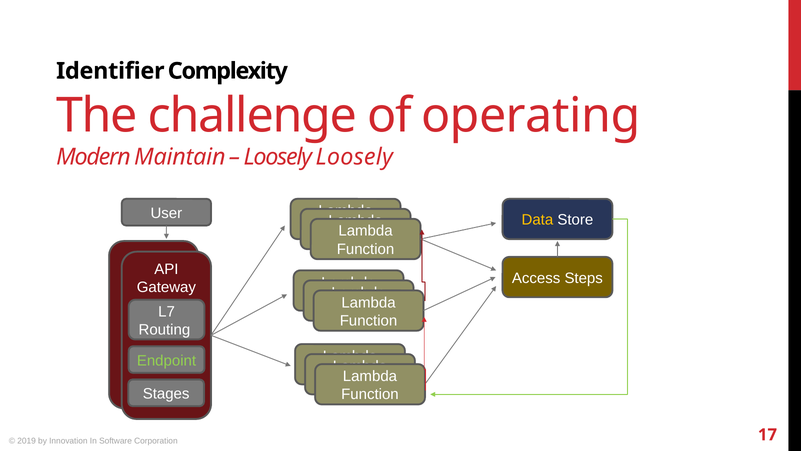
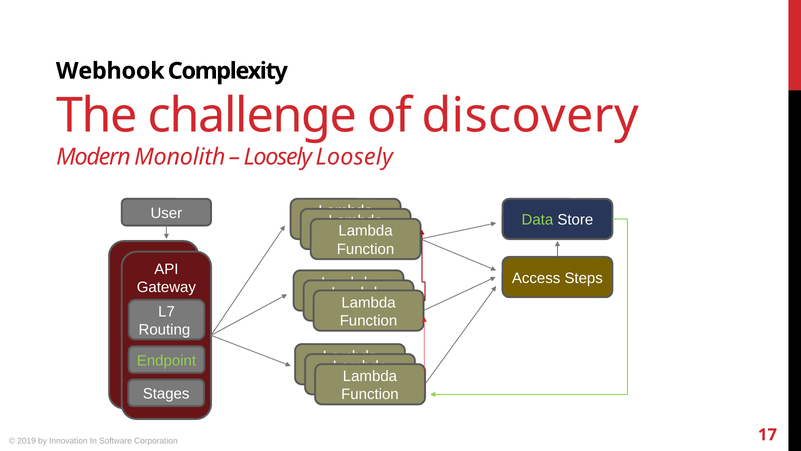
Identifier: Identifier -> Webhook (110, 71)
operating: operating -> discovery (530, 116)
Maintain: Maintain -> Monolith (180, 157)
Data colour: yellow -> light green (537, 220)
